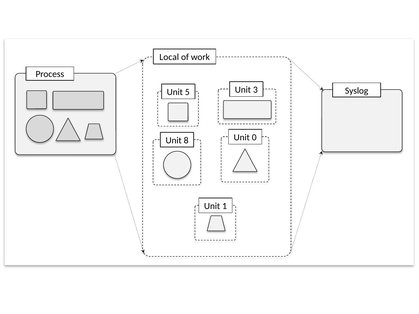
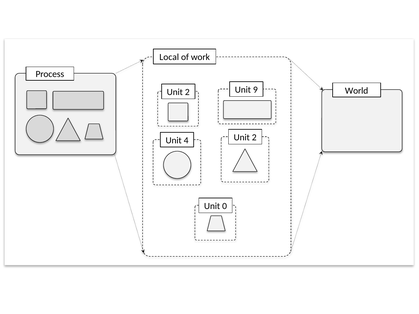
Syslog: Syslog -> World (357, 91)
5: 5 -> 2 (187, 92)
3: 3 -> 9 (255, 90)
0: 0 -> 2 (254, 138)
8: 8 -> 4 (186, 140)
1: 1 -> 0 (225, 206)
